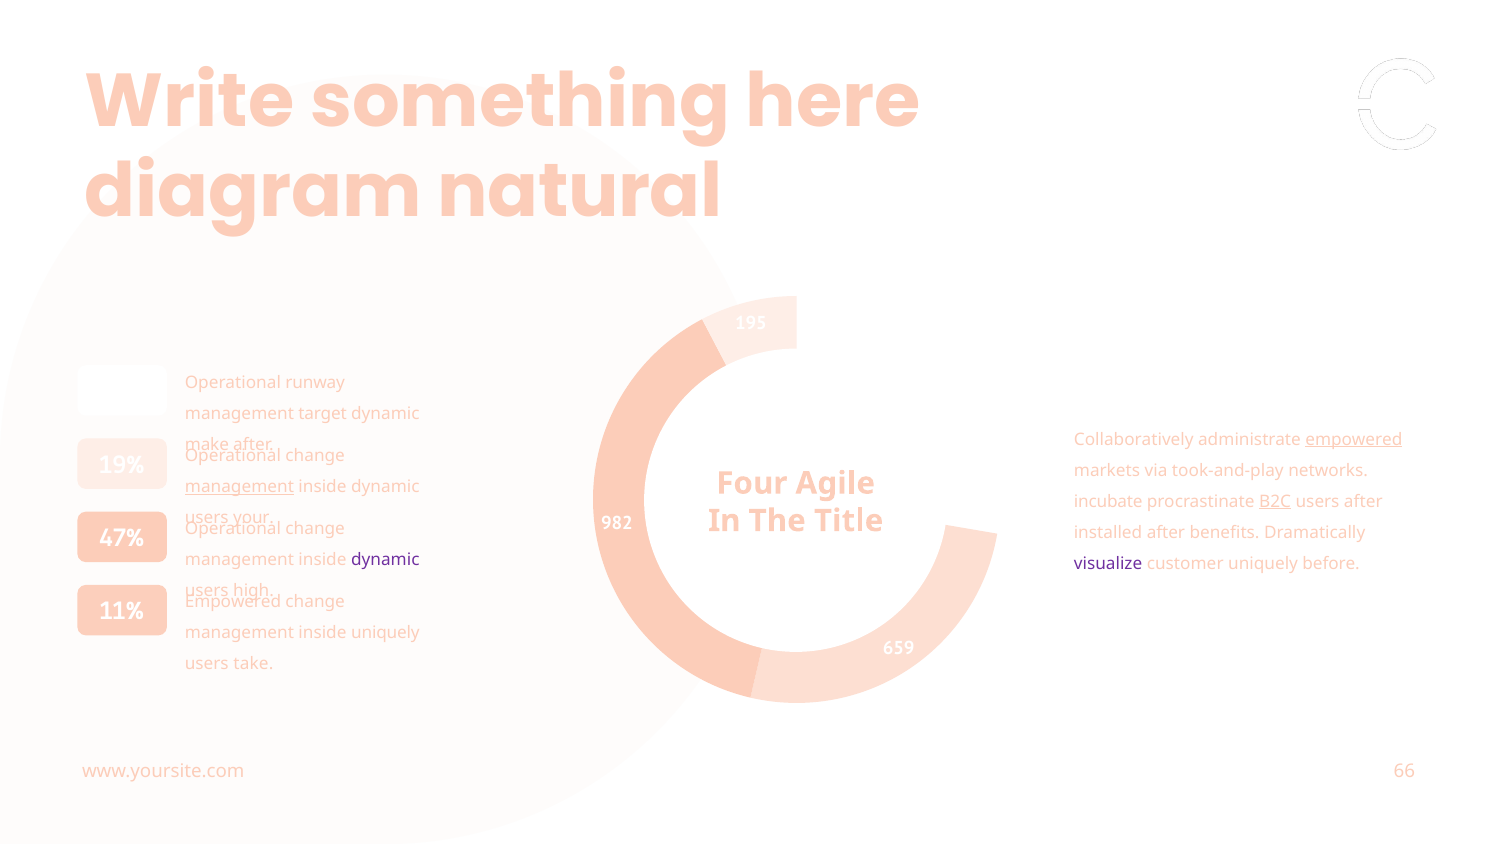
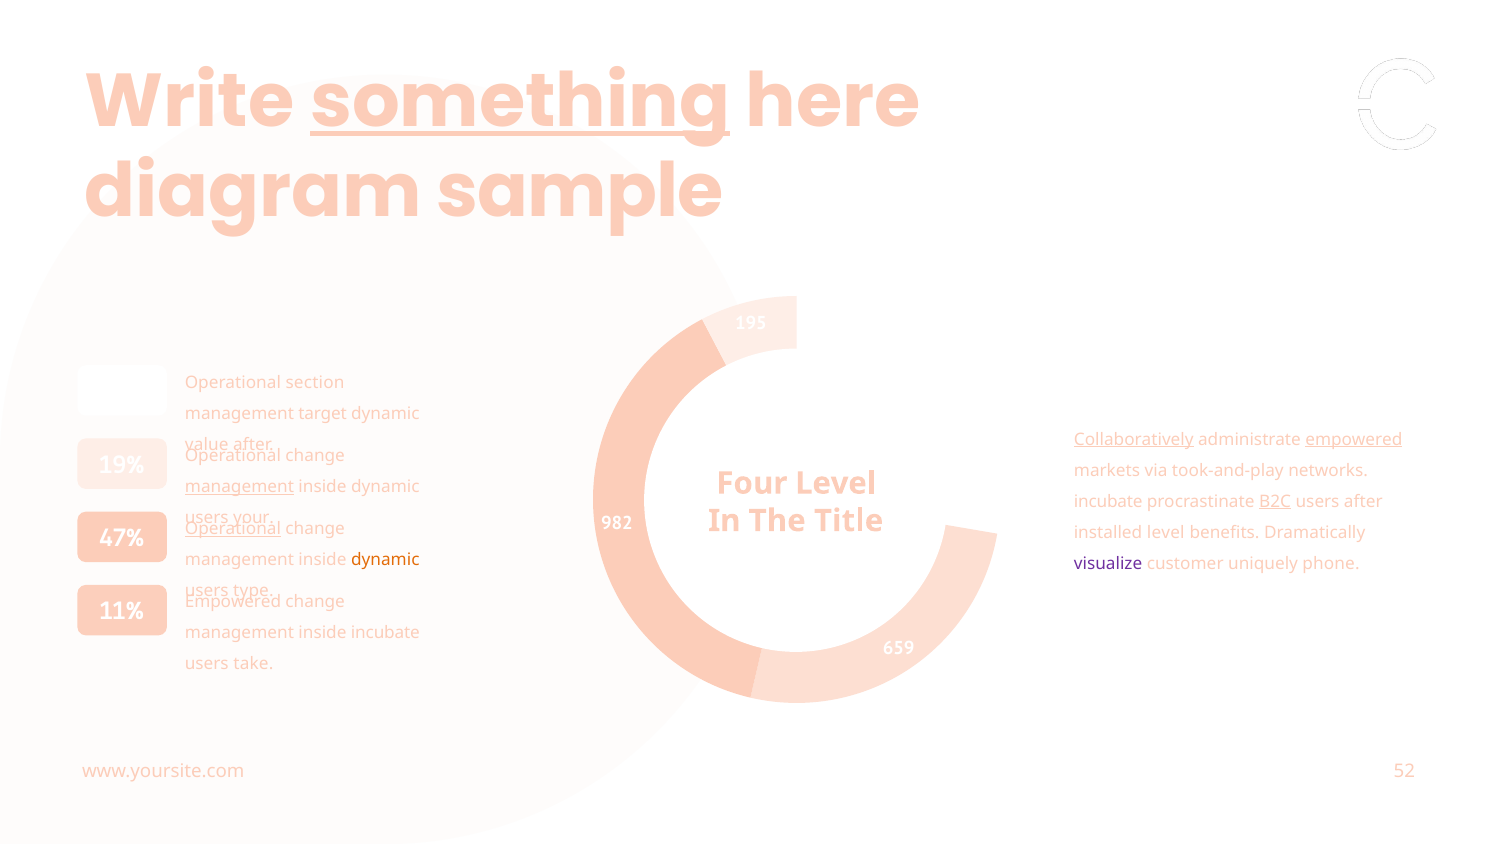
something underline: none -> present (520, 101)
natural: natural -> sample (580, 192)
runway: runway -> section (315, 383)
Collaboratively underline: none -> present (1134, 440)
make: make -> value (207, 445)
Four Agile: Agile -> Level (836, 483)
Operational underline: none -> present (233, 529)
installed after: after -> level (1166, 533)
dynamic colour: purple -> orange (385, 560)
before: before -> phone (1331, 564)
high: high -> type (253, 591)
inside uniquely: uniquely -> incubate (385, 634)
66: 66 -> 52 (1404, 772)
